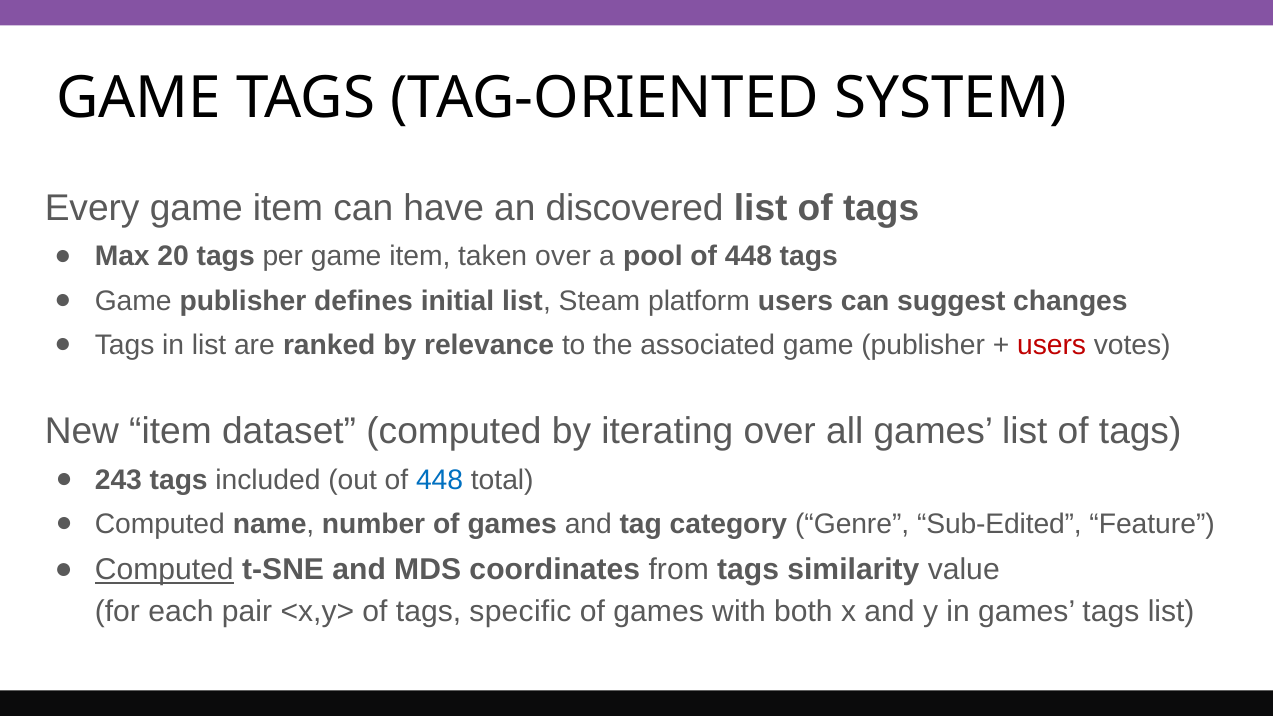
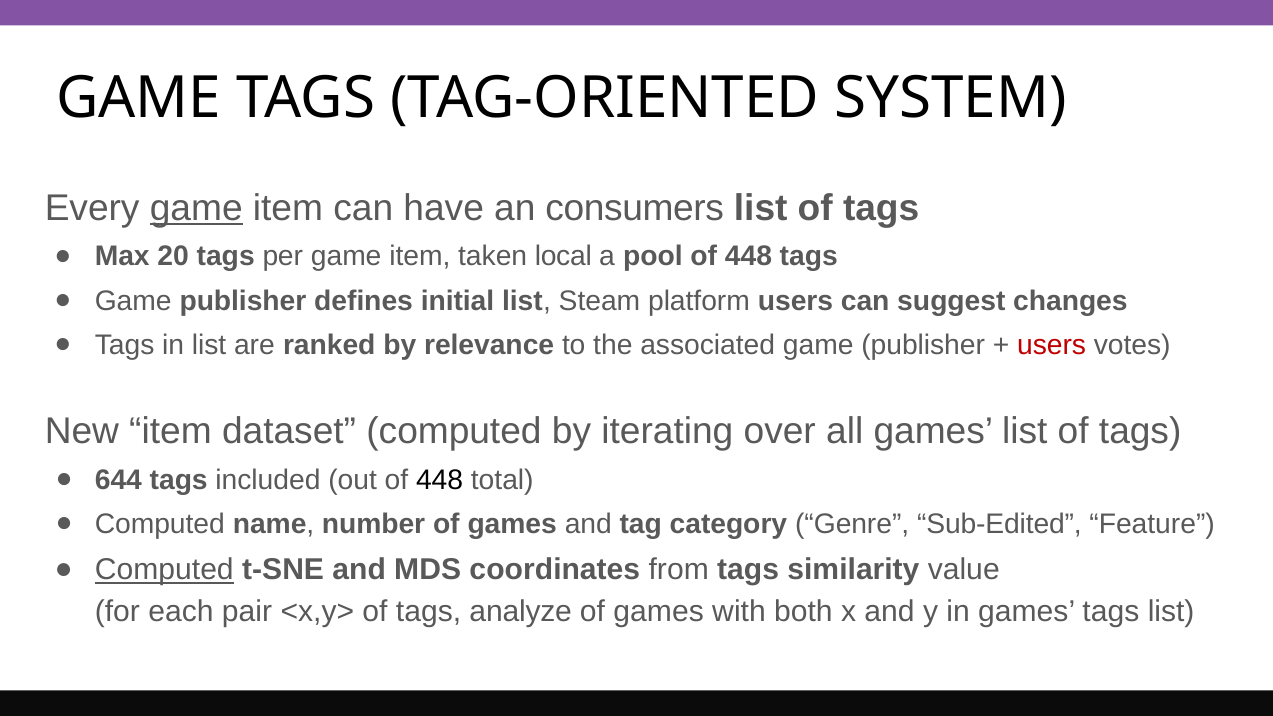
game underline: none -> present (196, 208)
discovered: discovered -> consumers (635, 208)
taken over: over -> local (563, 257)
243: 243 -> 644 (118, 480)
448 colour: blue -> black (440, 480)
specific: specific -> analyze (521, 612)
